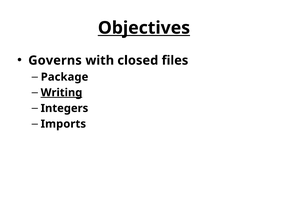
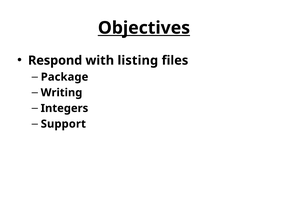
Governs: Governs -> Respond (55, 60)
closed: closed -> listing (138, 60)
Writing underline: present -> none (61, 93)
Imports: Imports -> Support (63, 124)
